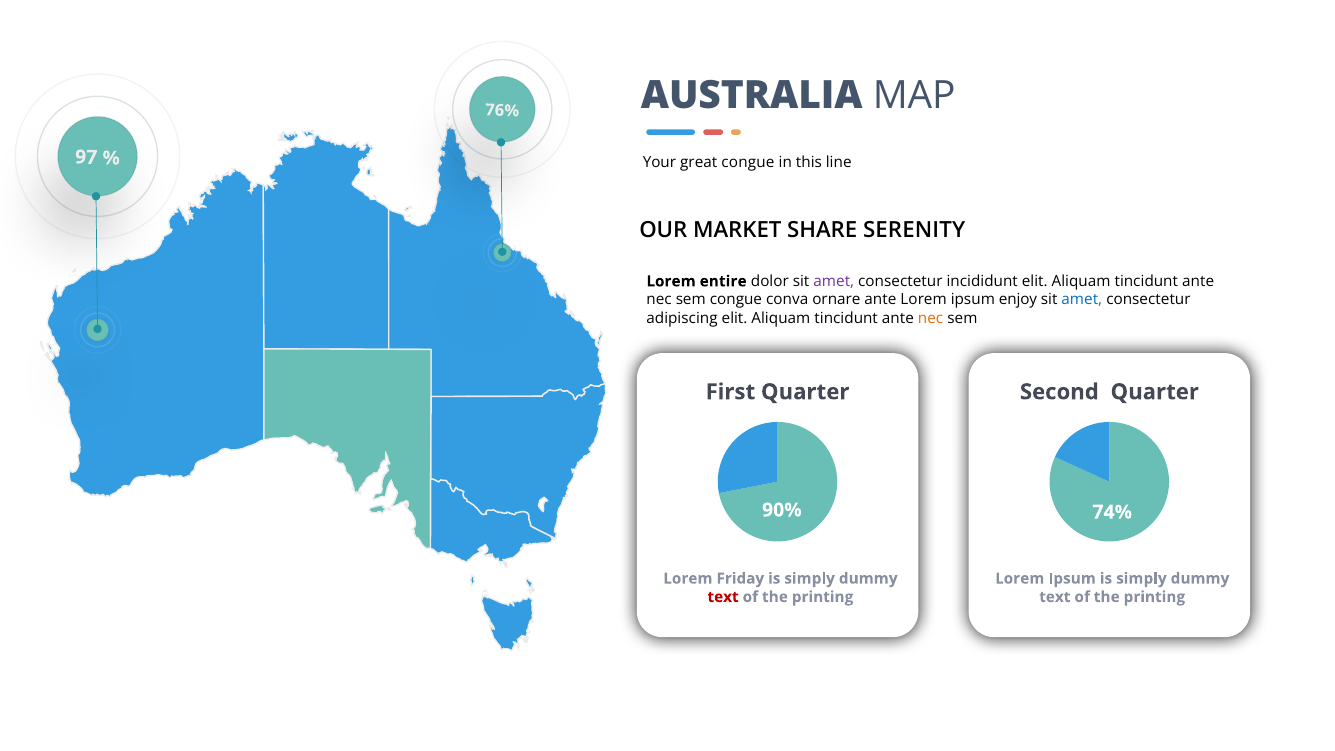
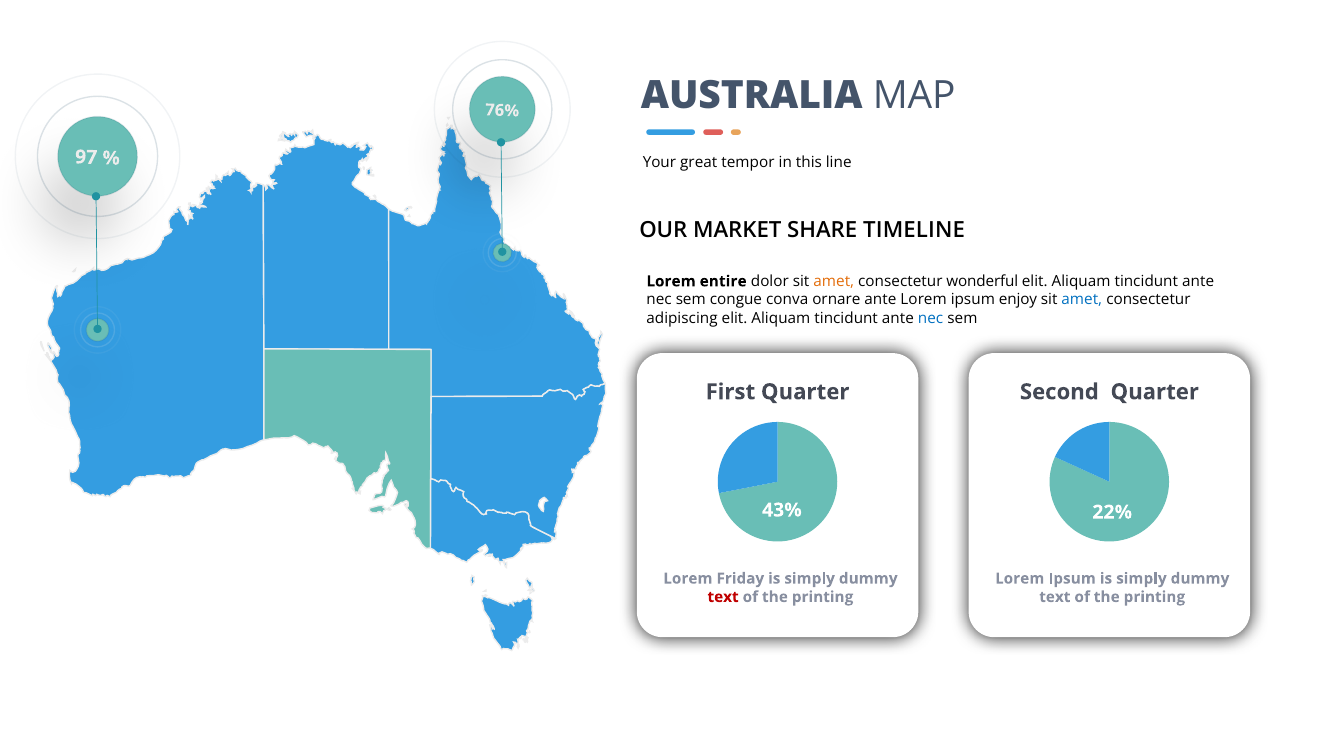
great congue: congue -> tempor (748, 163)
SERENITY: SERENITY -> TIMELINE (914, 230)
amet colour: purple -> orange (834, 281)
incididunt: incididunt -> wonderful (982, 281)
nec colour: orange -> blue (931, 318)
90%: 90% -> 43% (782, 510)
74%: 74% -> 22% (1112, 512)
